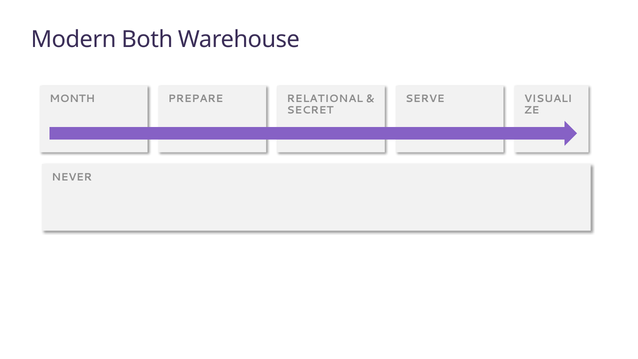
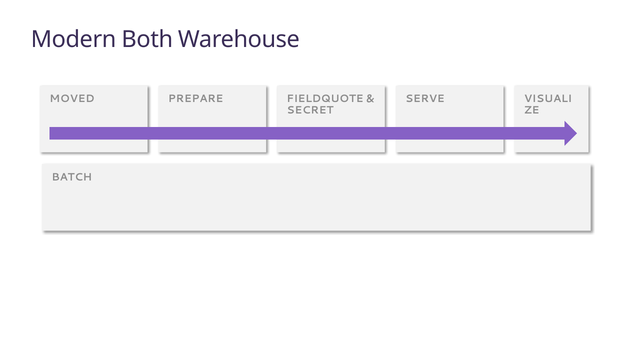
MONTH: MONTH -> MOVED (72, 99)
RELATIONAL: RELATIONAL -> FIELDQUOTE (325, 99)
NEVER: NEVER -> BATCH (72, 177)
